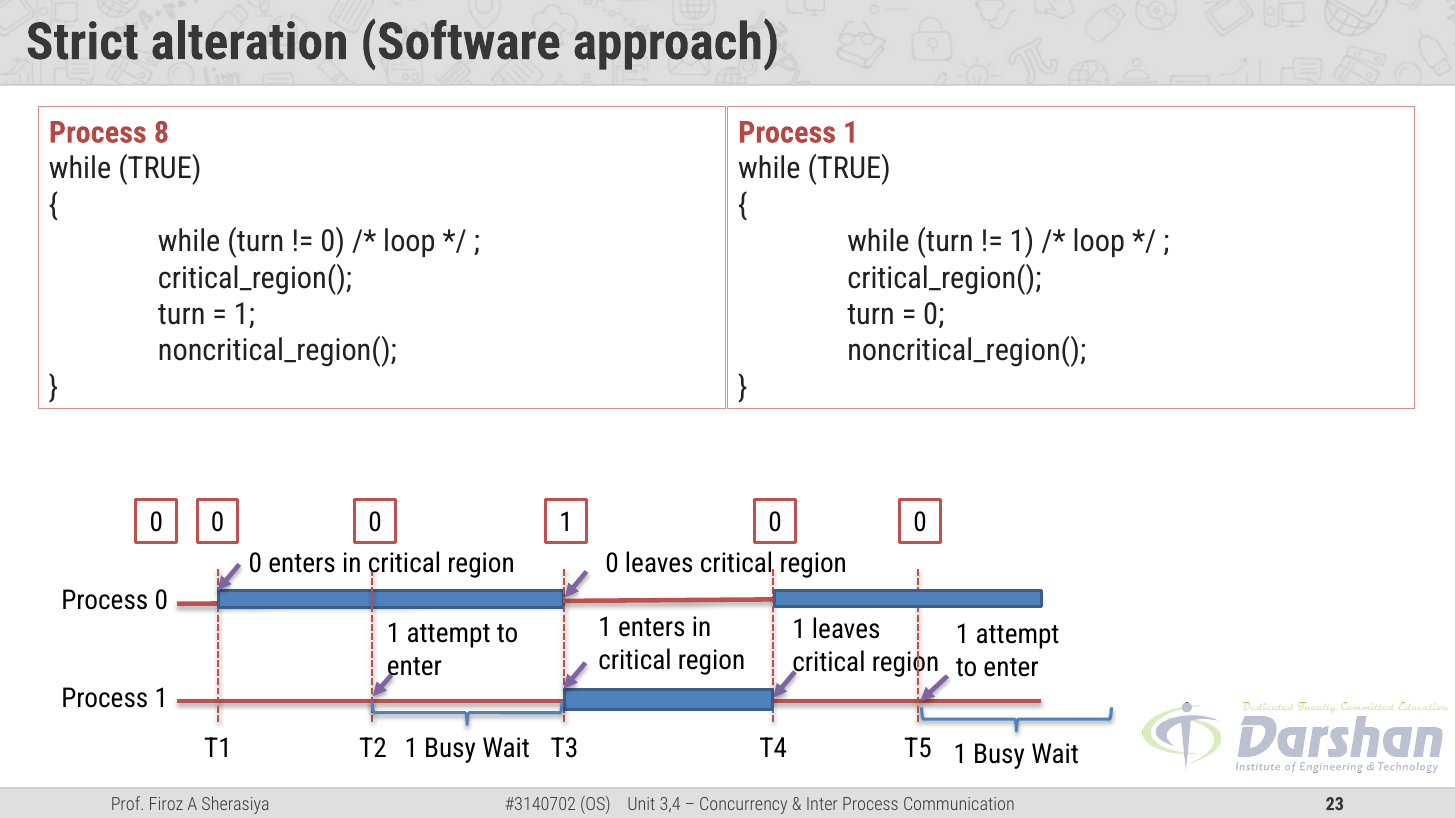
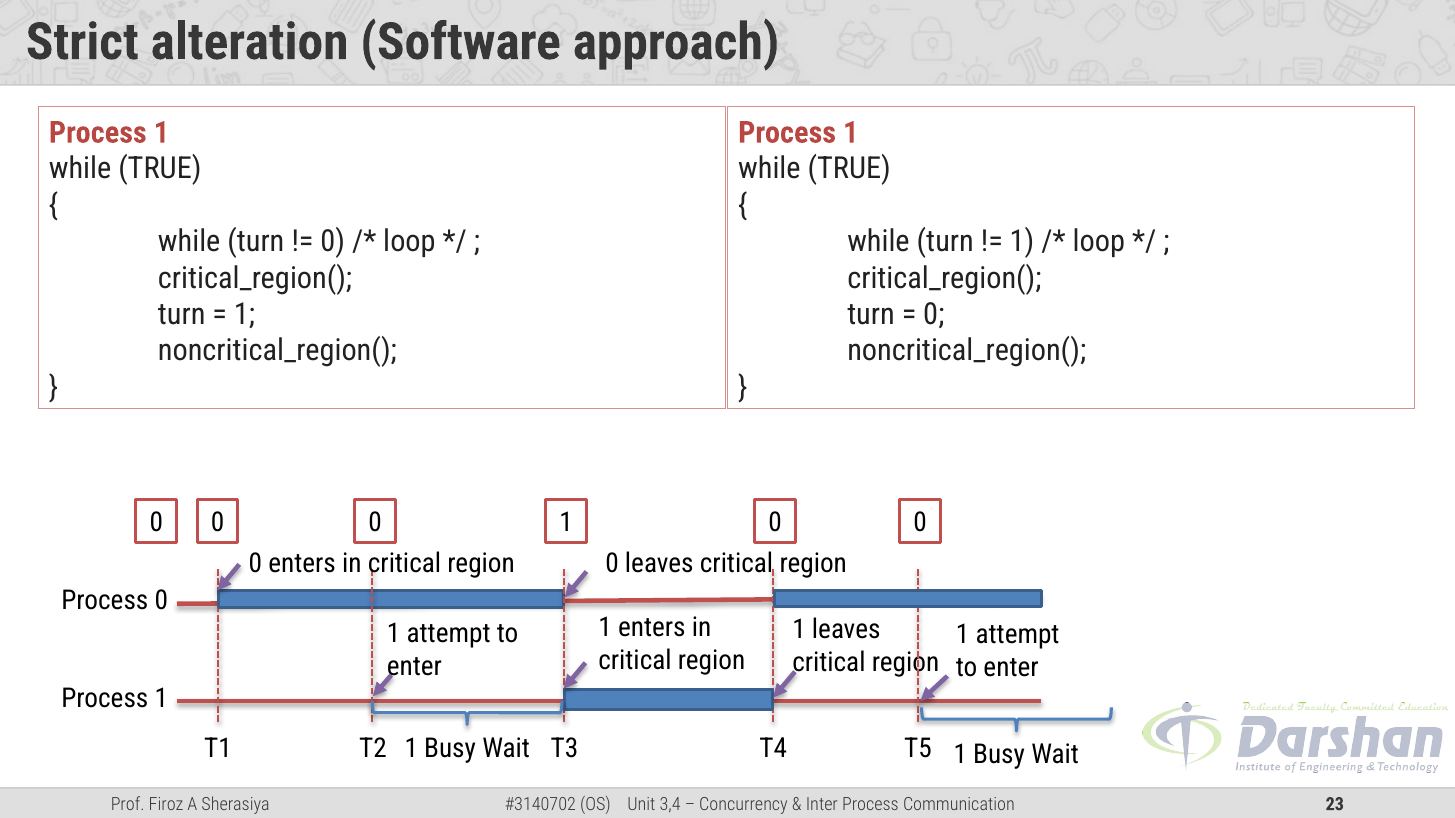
8: 8 -> 1 (161, 133)
